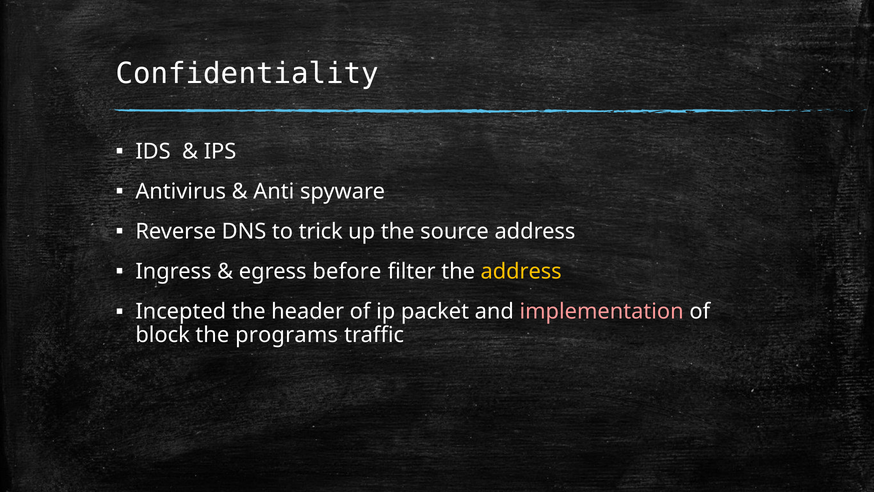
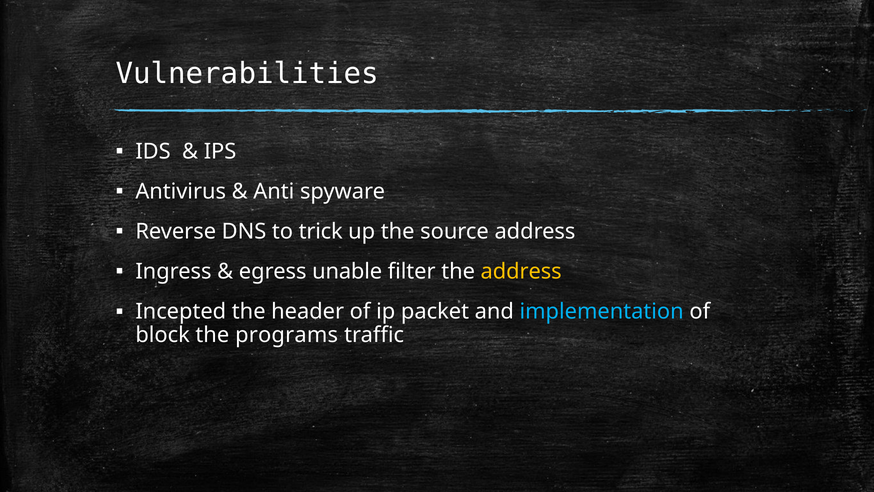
Confidentiality: Confidentiality -> Vulnerabilities (247, 74)
before: before -> unable (347, 272)
implementation colour: pink -> light blue (602, 312)
